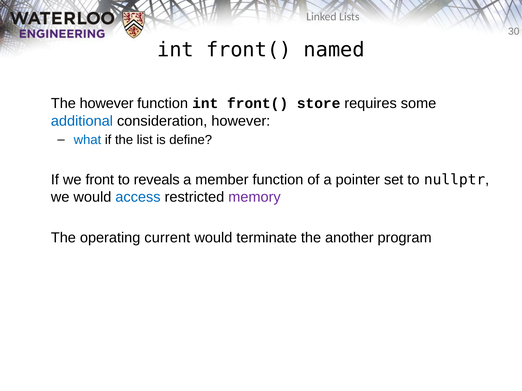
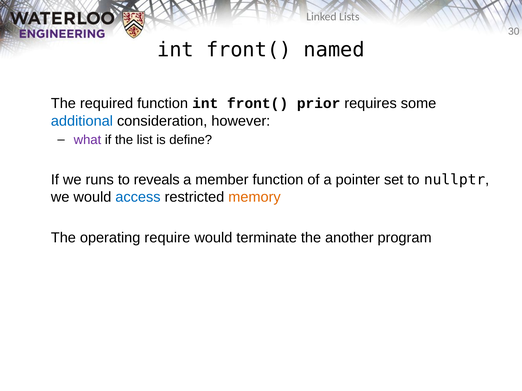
The however: however -> required (107, 104)
store: store -> prior (319, 104)
what colour: blue -> purple (88, 140)
front: front -> runs (100, 180)
memory colour: purple -> orange (255, 197)
current: current -> require (167, 238)
